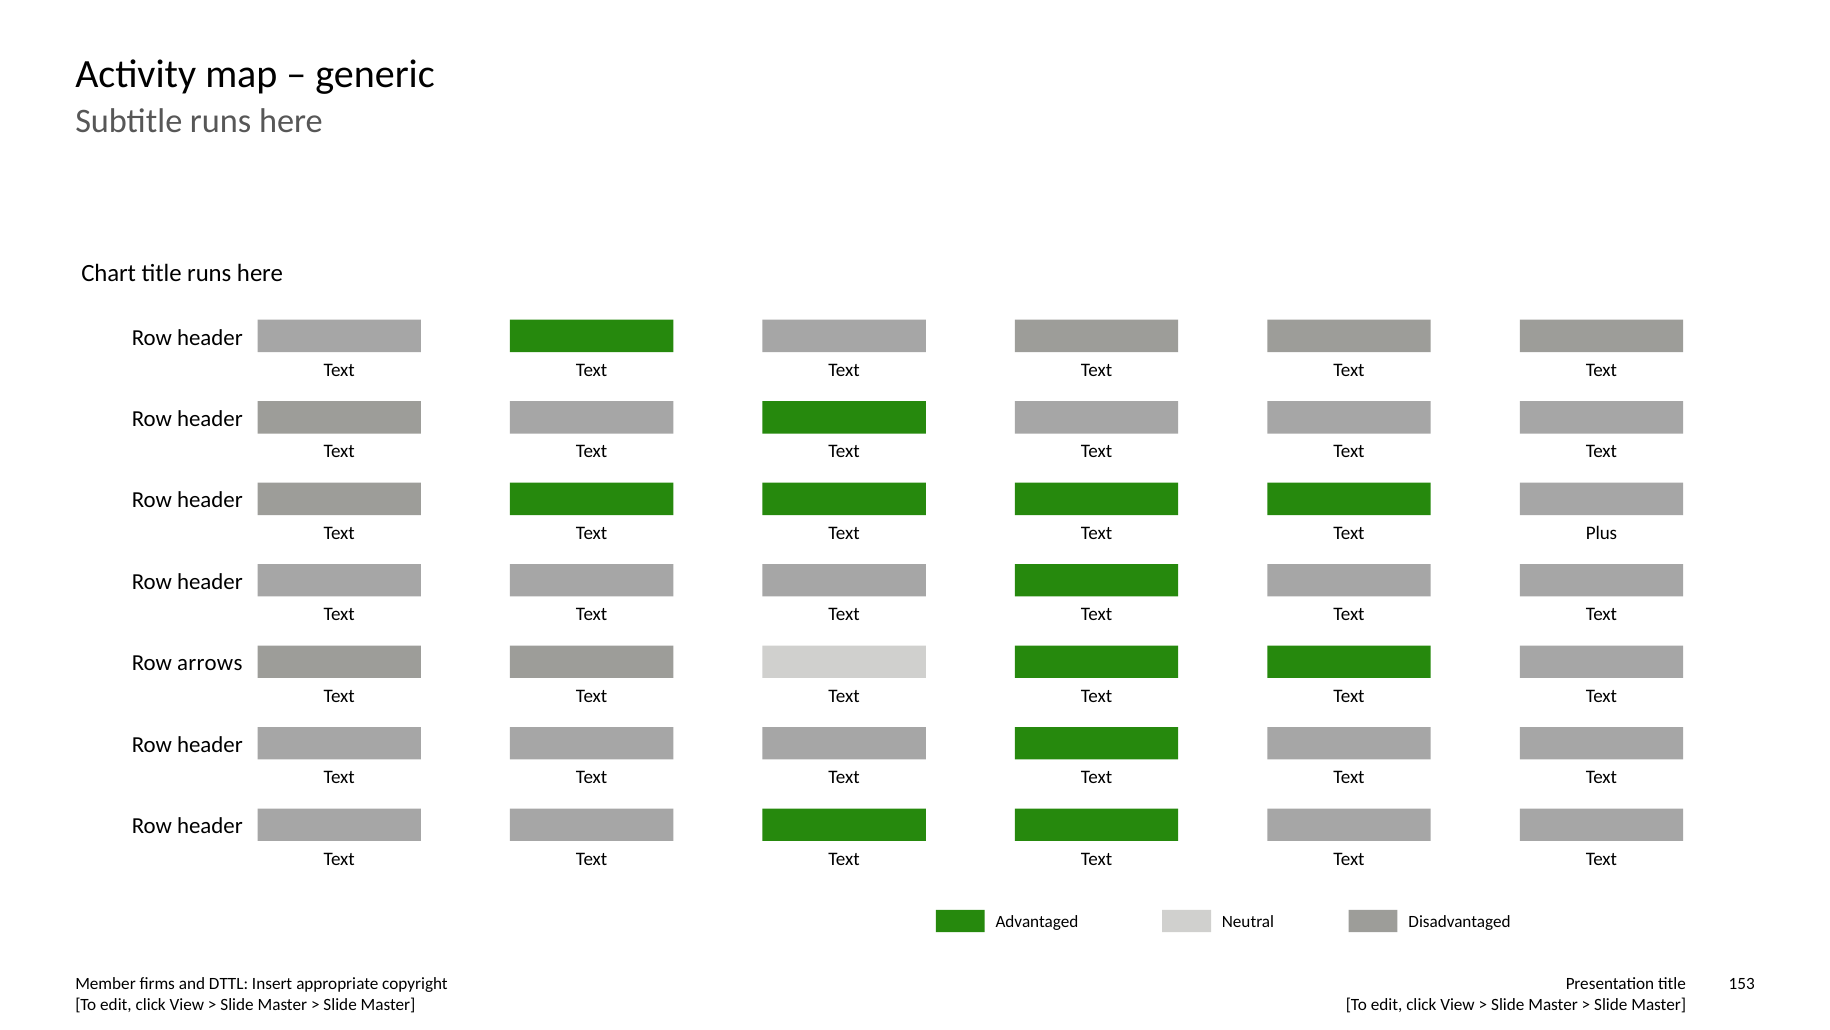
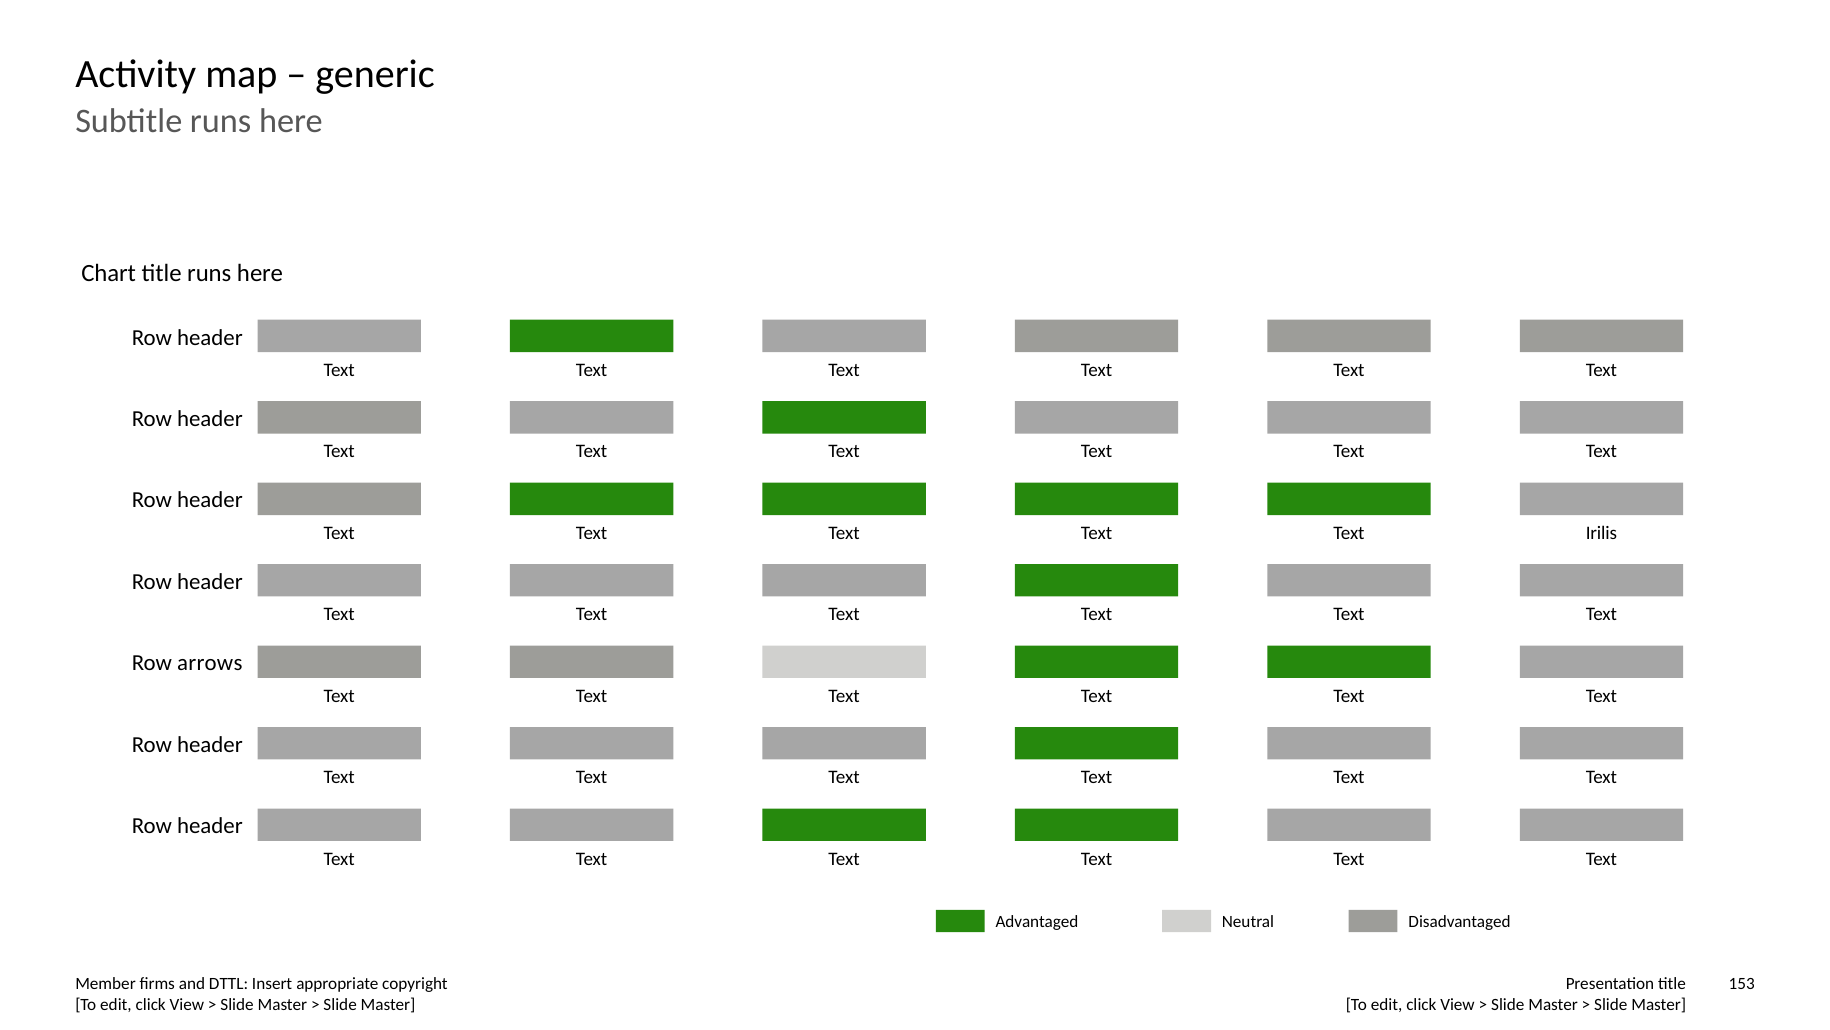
Plus: Plus -> Irilis (1601, 533)
